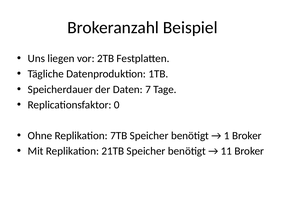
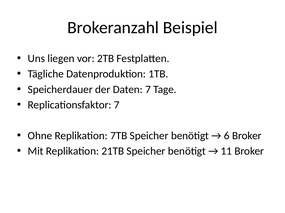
Replicationsfaktor 0: 0 -> 7 (117, 105)
1: 1 -> 6 (227, 136)
